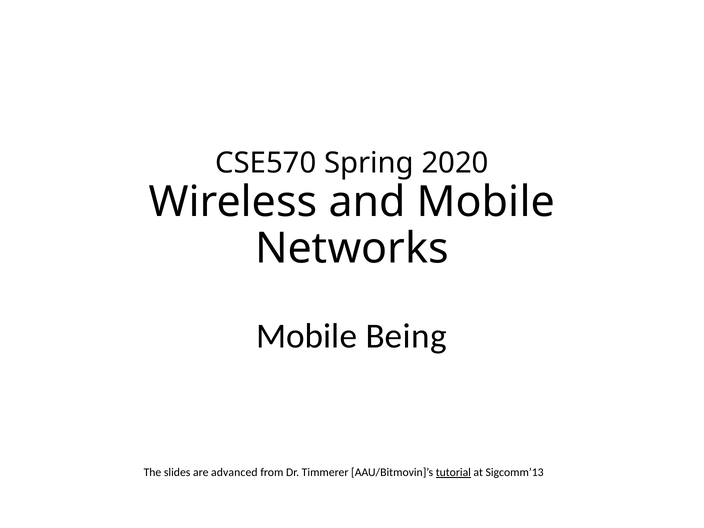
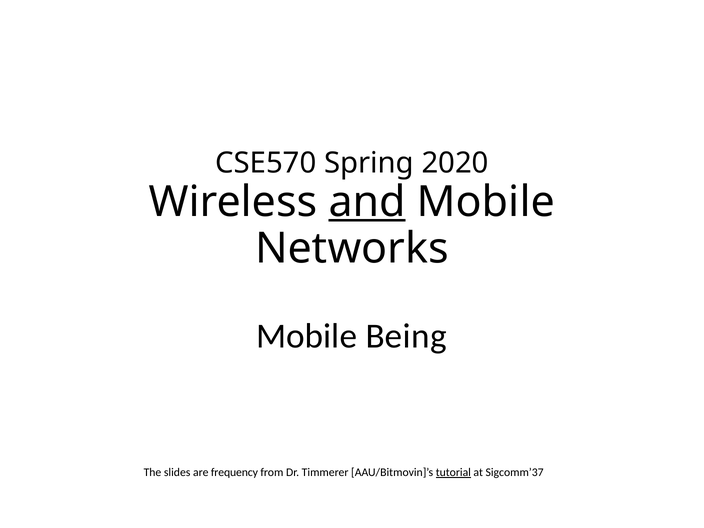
and underline: none -> present (367, 202)
advanced: advanced -> frequency (234, 472)
Sigcomm’13: Sigcomm’13 -> Sigcomm’37 (515, 472)
